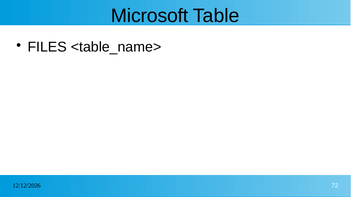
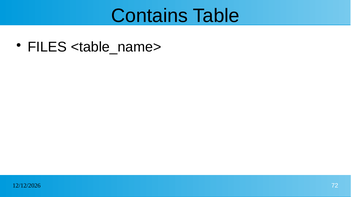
Microsoft: Microsoft -> Contains (150, 16)
